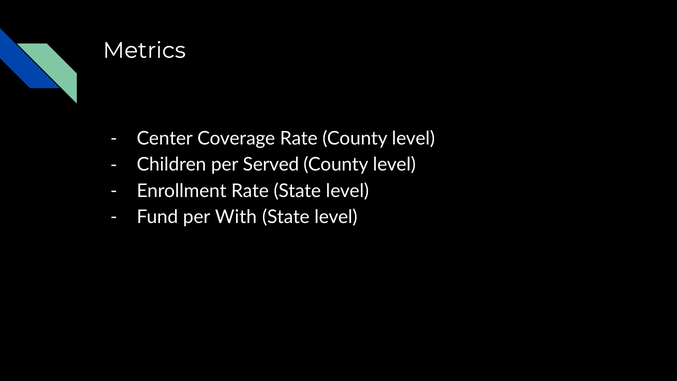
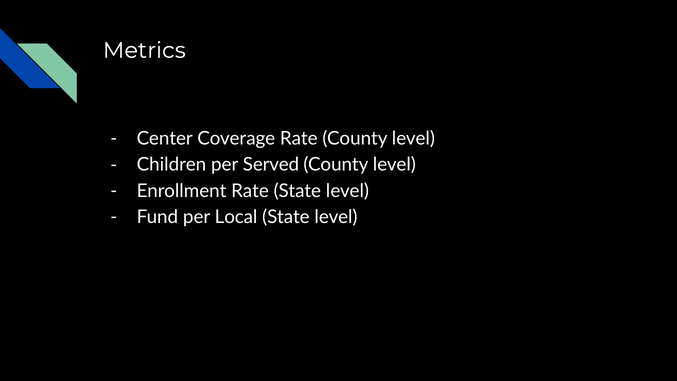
With: With -> Local (236, 217)
